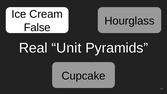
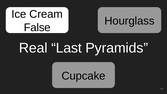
Unit: Unit -> Last (67, 48)
